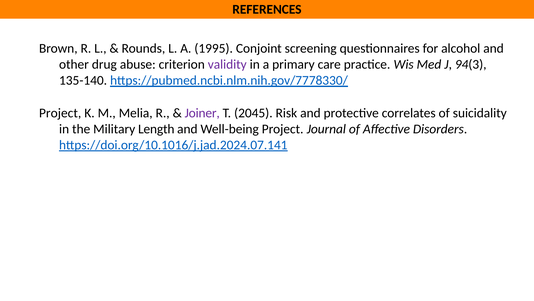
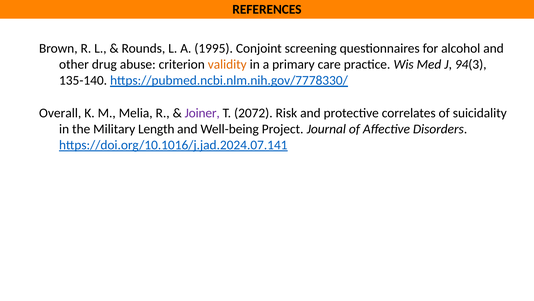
validity colour: purple -> orange (227, 64)
Project: Project -> Overall (60, 113)
2045: 2045 -> 2072 (253, 113)
